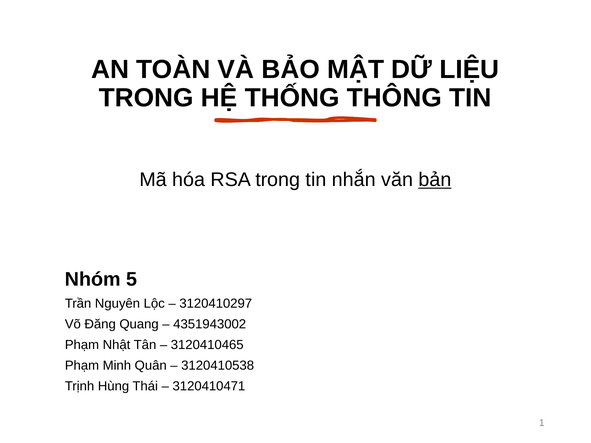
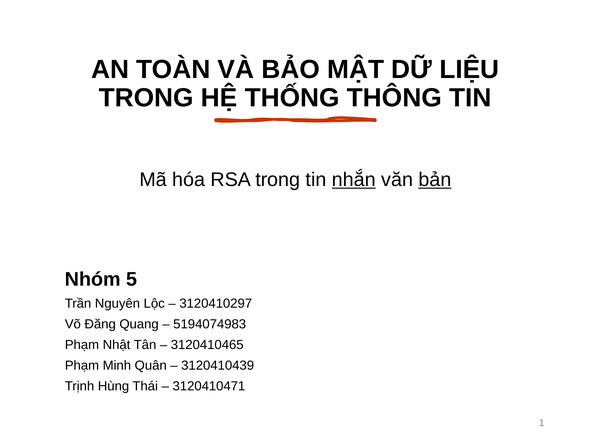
nhắn underline: none -> present (354, 180)
4351943002: 4351943002 -> 5194074983 (210, 324)
3120410538: 3120410538 -> 3120410439 (218, 366)
